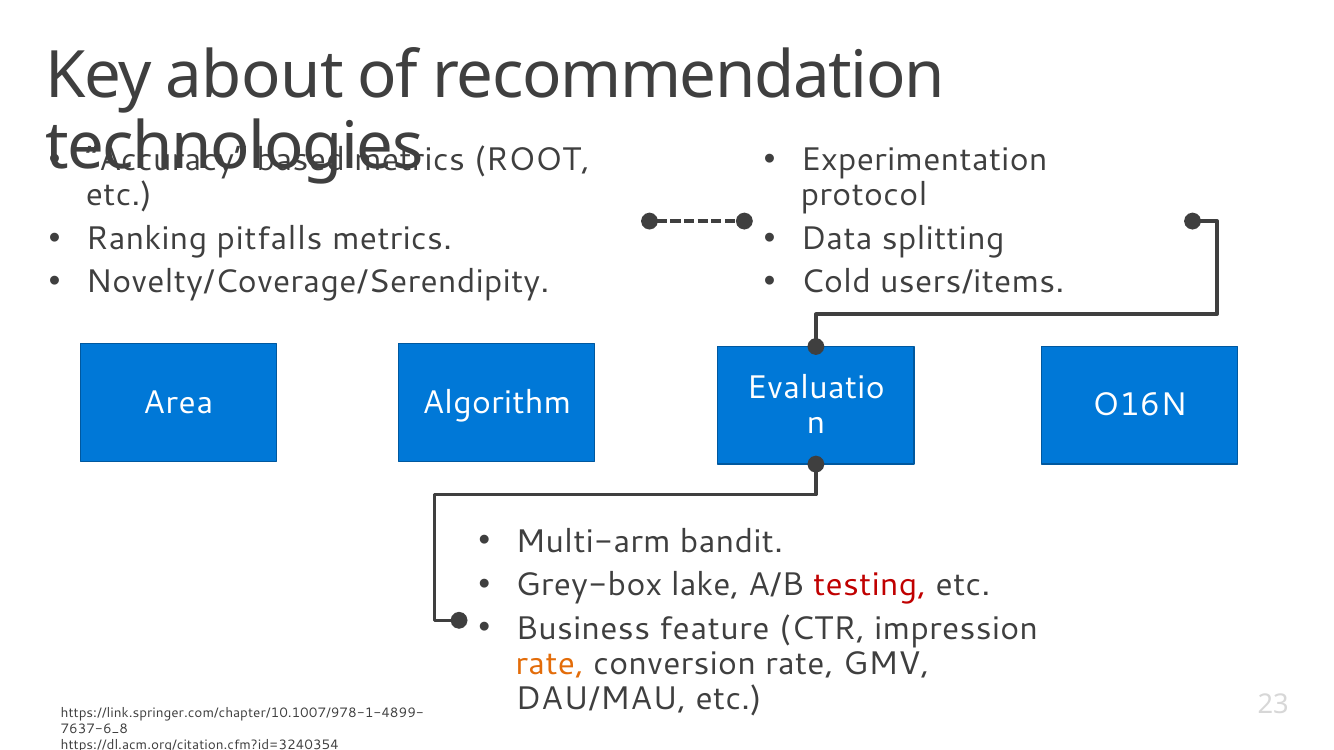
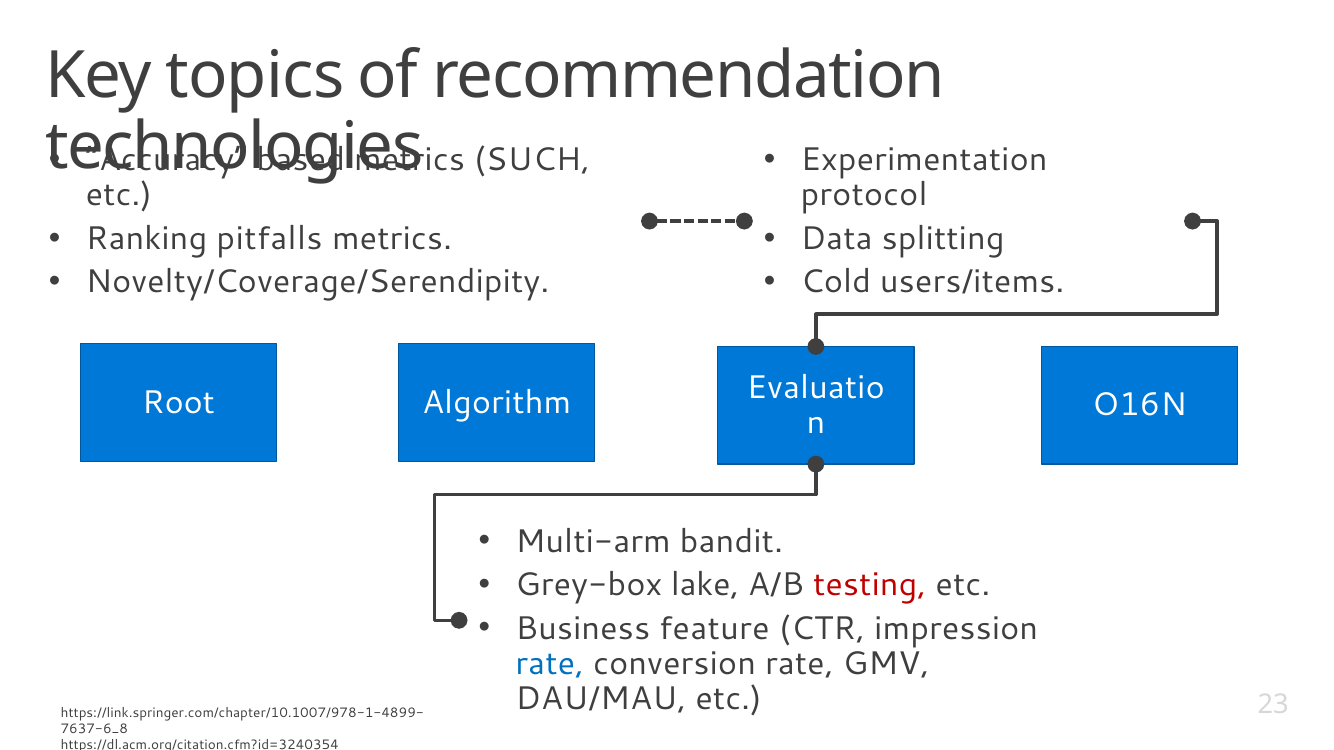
about: about -> topics (255, 76)
ROOT: ROOT -> SUCH (532, 160)
Area: Area -> Root (178, 403)
rate colour: orange -> blue (550, 664)
